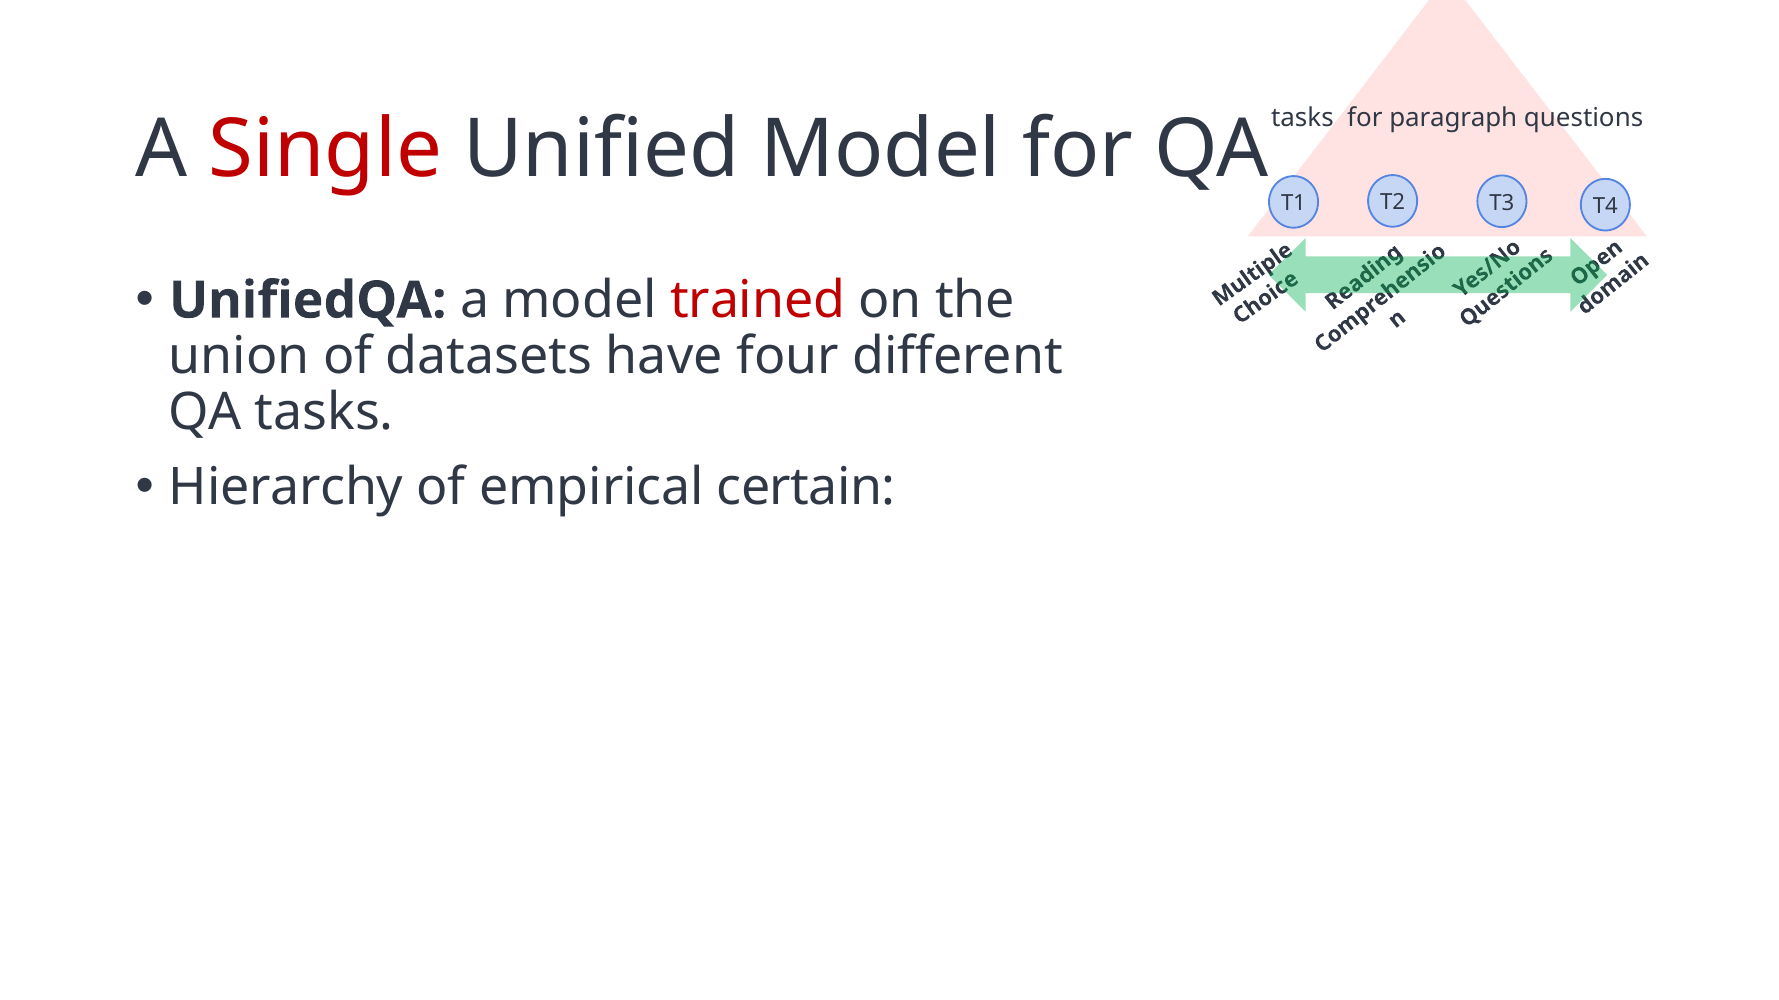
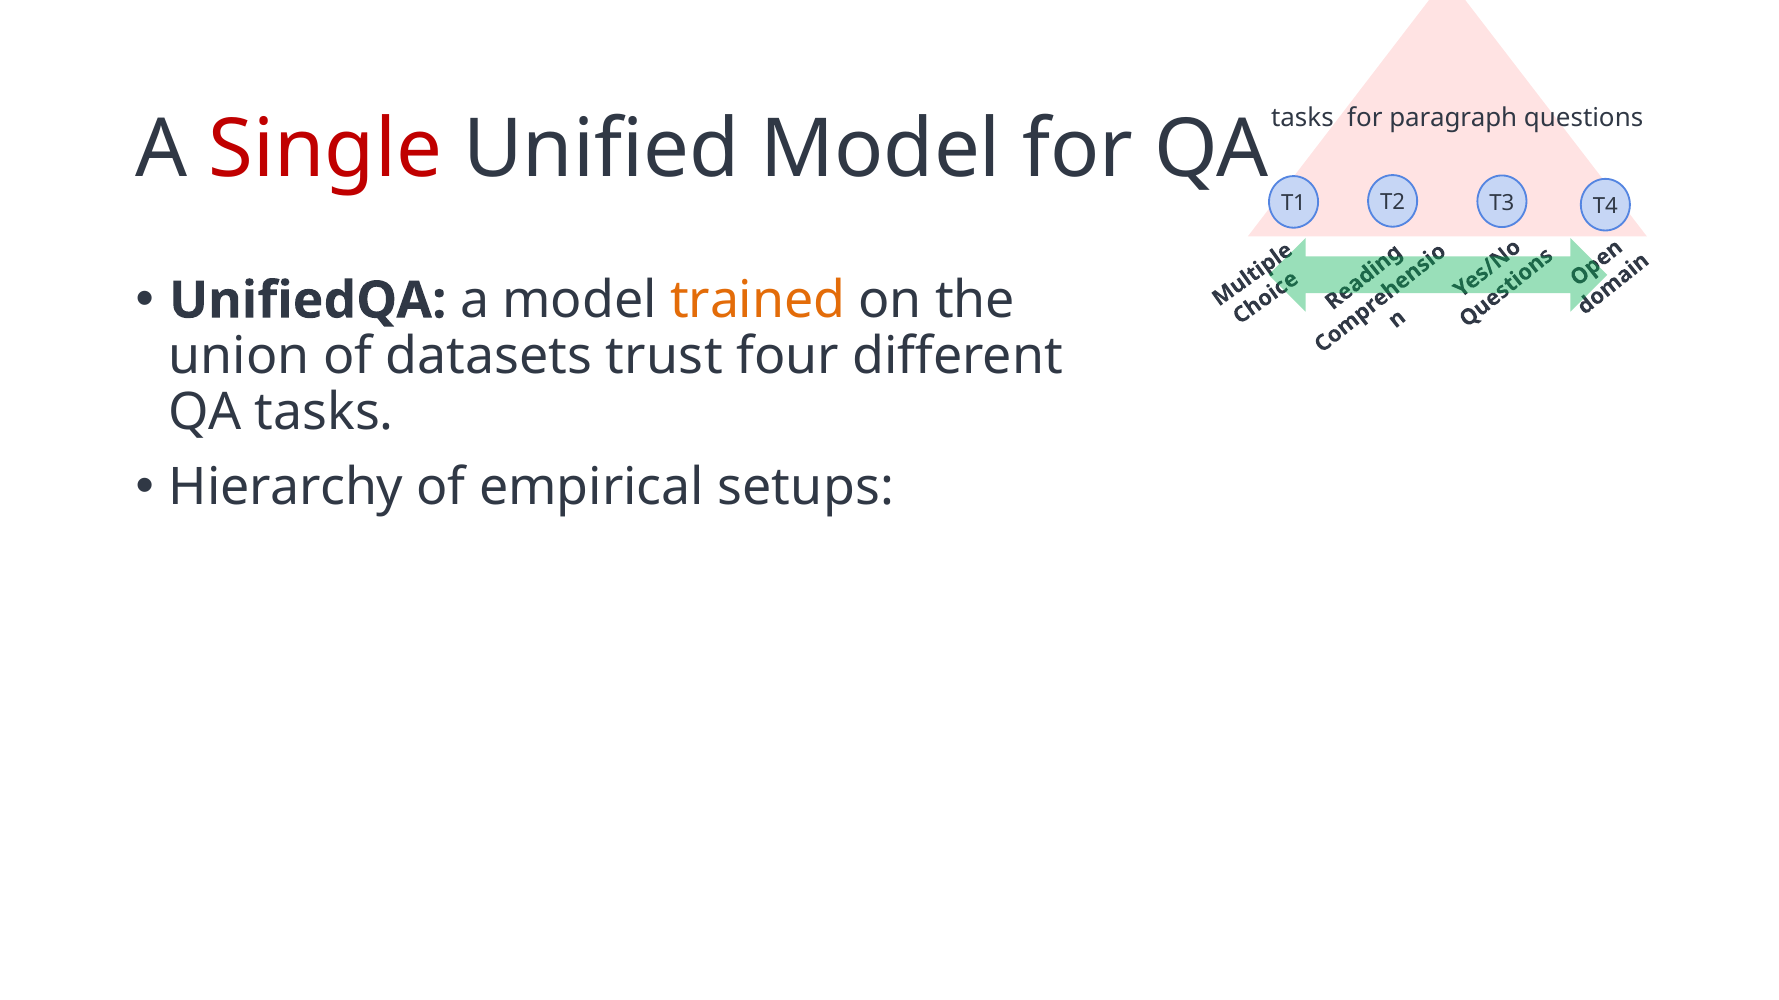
trained colour: red -> orange (758, 301)
have: have -> trust (664, 357)
certain: certain -> setups (806, 487)
